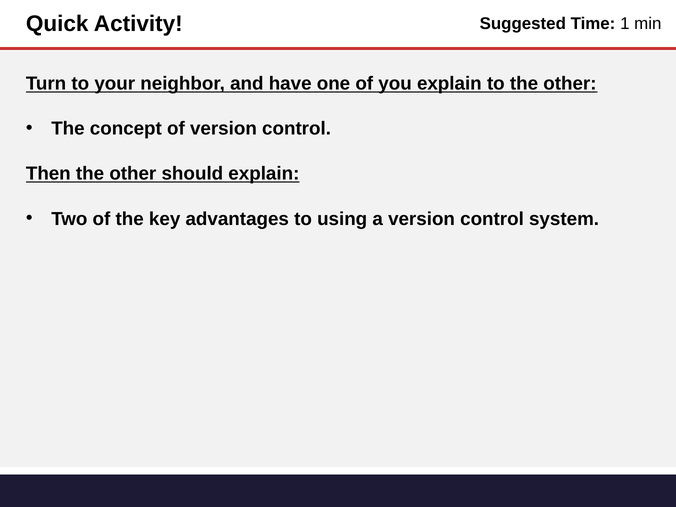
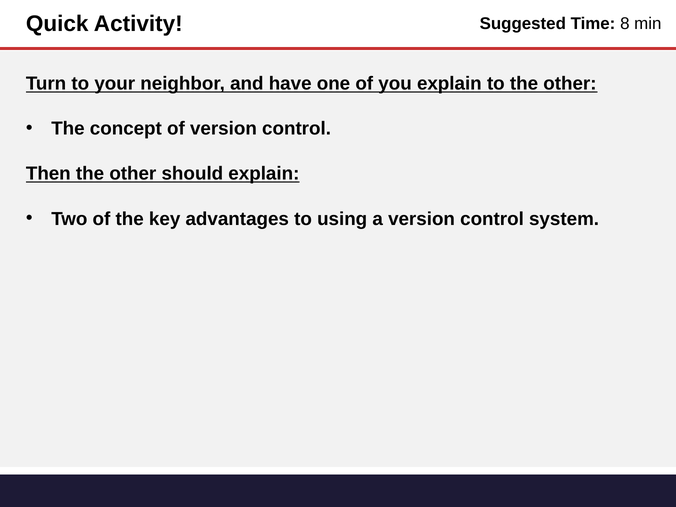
1: 1 -> 8 (625, 24)
